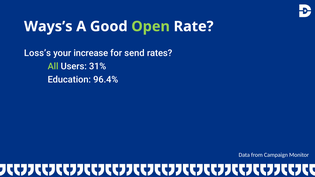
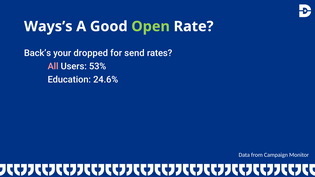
Loss’s: Loss’s -> Back’s (38, 53)
increase: increase -> dropped (91, 53)
All colour: light green -> pink (53, 66)
31%: 31% -> 53% (98, 66)
96.4%: 96.4% -> 24.6% (106, 80)
